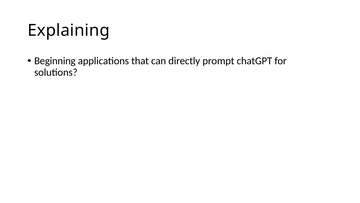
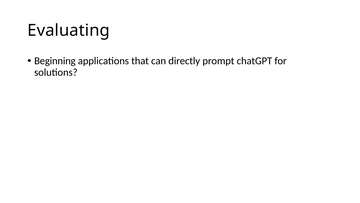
Explaining: Explaining -> Evaluating (69, 30)
